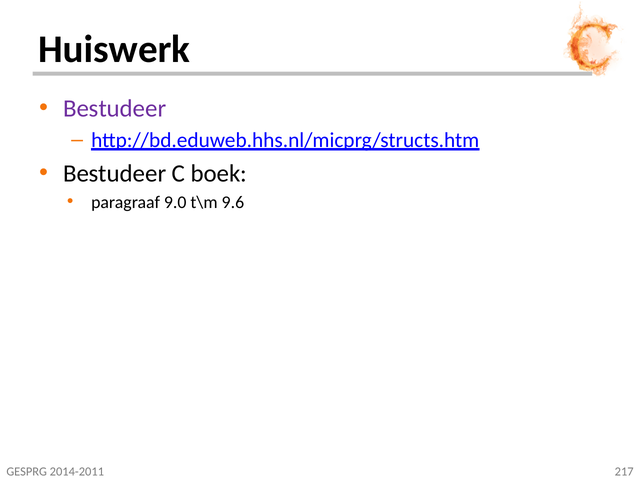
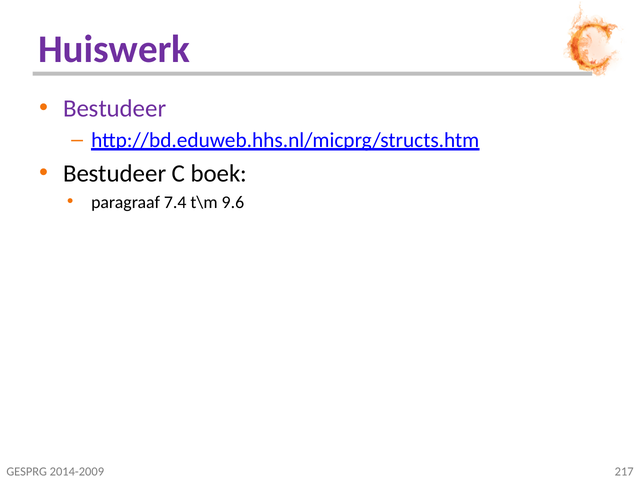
Huiswerk colour: black -> purple (114, 49)
9.0: 9.0 -> 7.4 (175, 202)
2014-2011: 2014-2011 -> 2014-2009 (77, 472)
